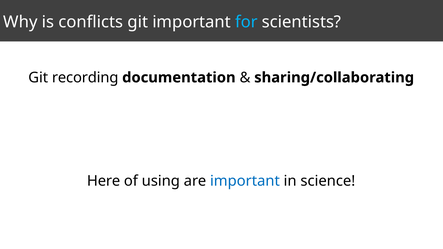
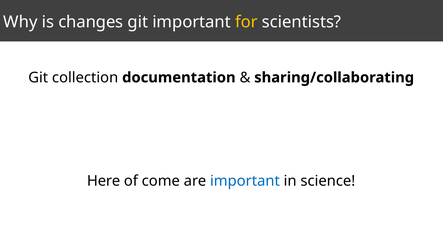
conflicts: conflicts -> changes (91, 22)
for colour: light blue -> yellow (246, 22)
recording: recording -> collection (85, 78)
using: using -> come (161, 181)
